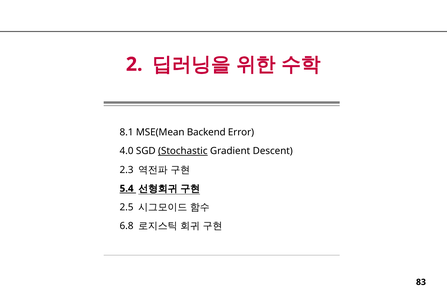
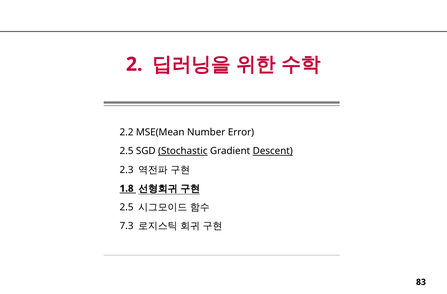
8.1: 8.1 -> 2.2 (127, 132)
Backend: Backend -> Number (206, 132)
4.0: 4.0 -> 2.5 (127, 151)
Descent underline: none -> present (273, 151)
5.4: 5.4 -> 1.8 (127, 188)
6.8: 6.8 -> 7.3 (127, 226)
